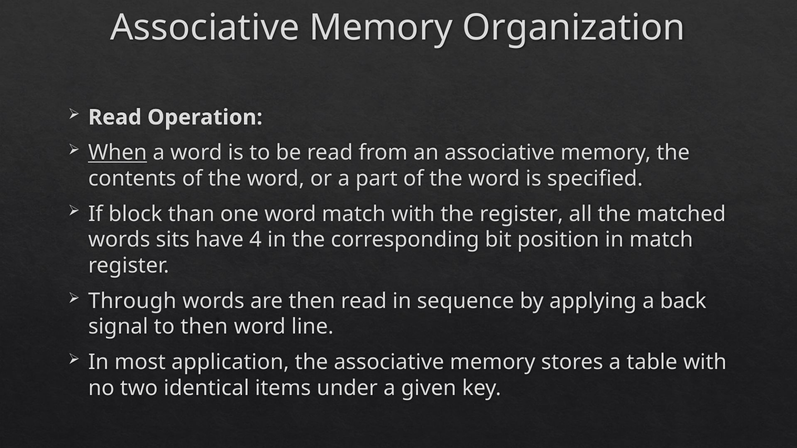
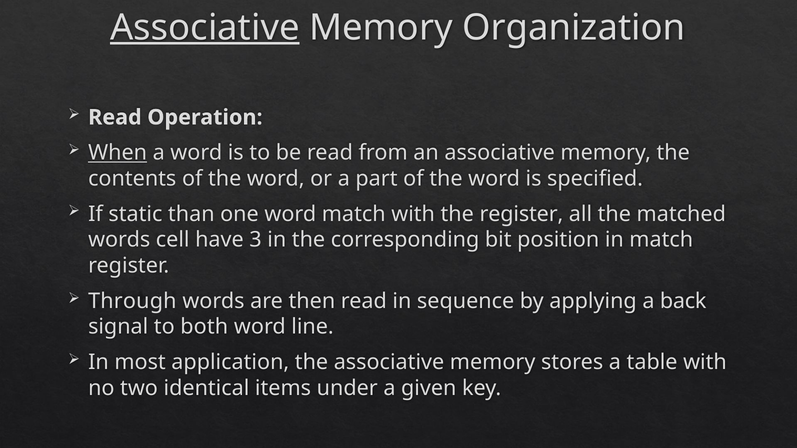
Associative underline: none -> present (205, 28)
block: block -> static (135, 214)
sits: sits -> cell (173, 240)
4: 4 -> 3 (256, 240)
to then: then -> both (204, 327)
